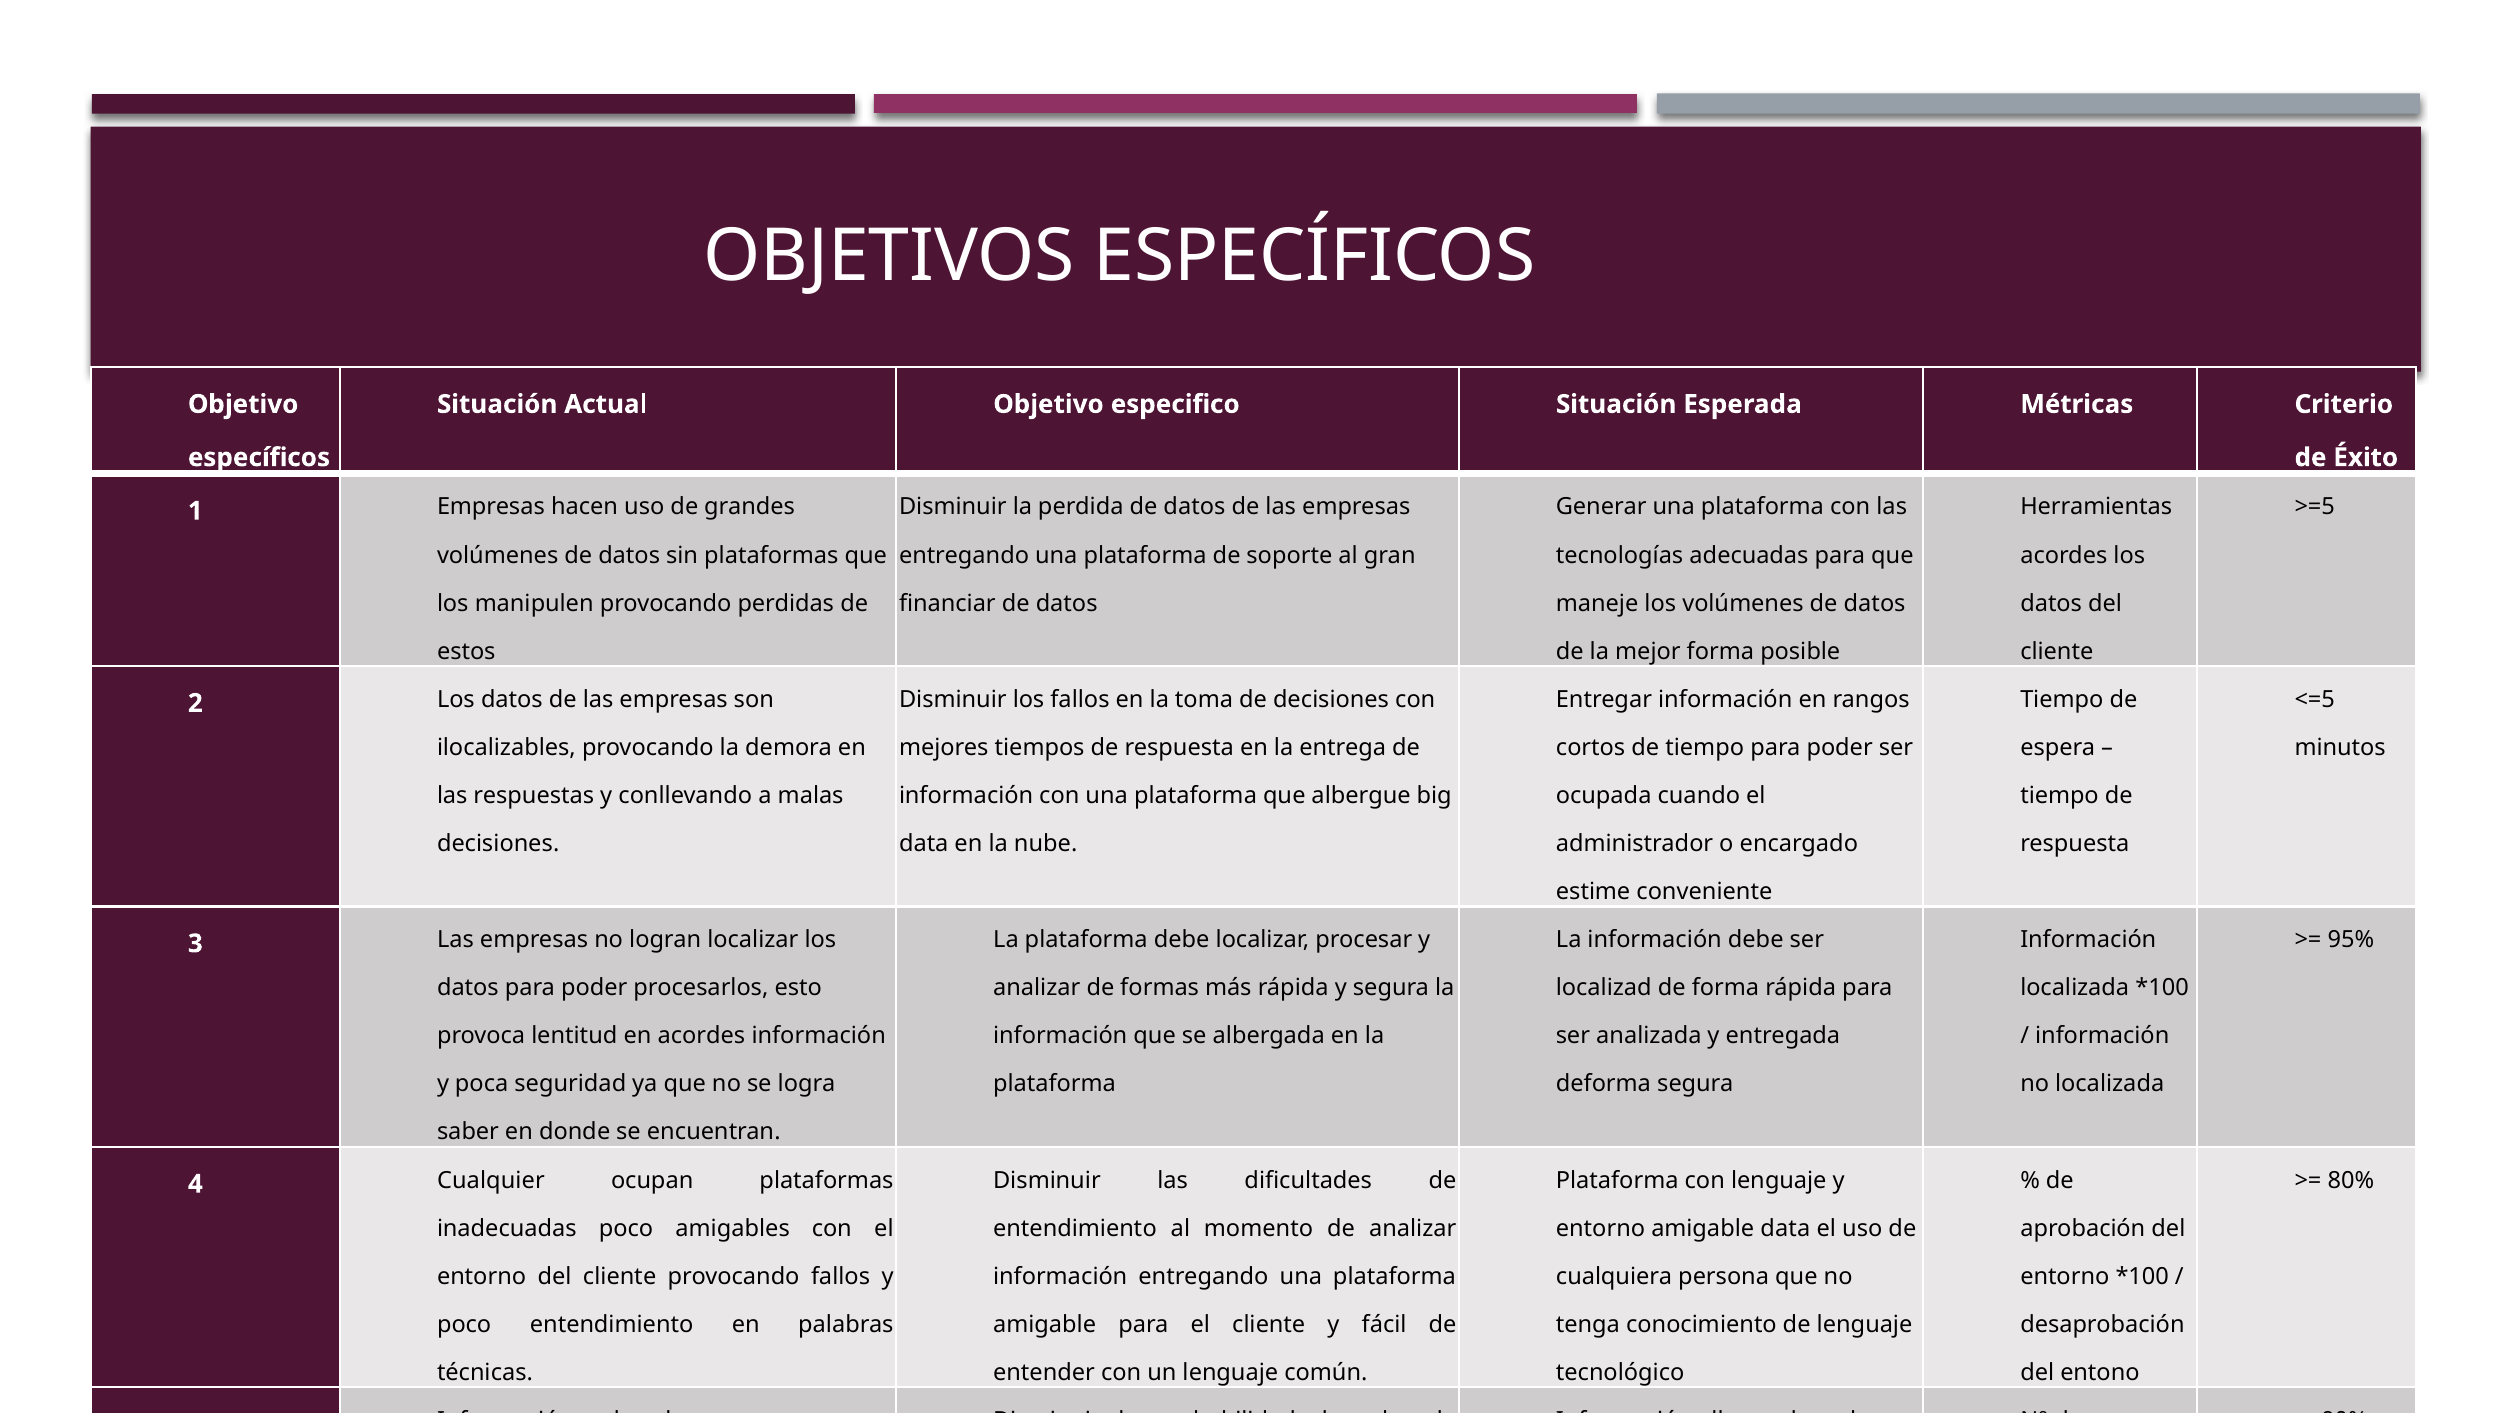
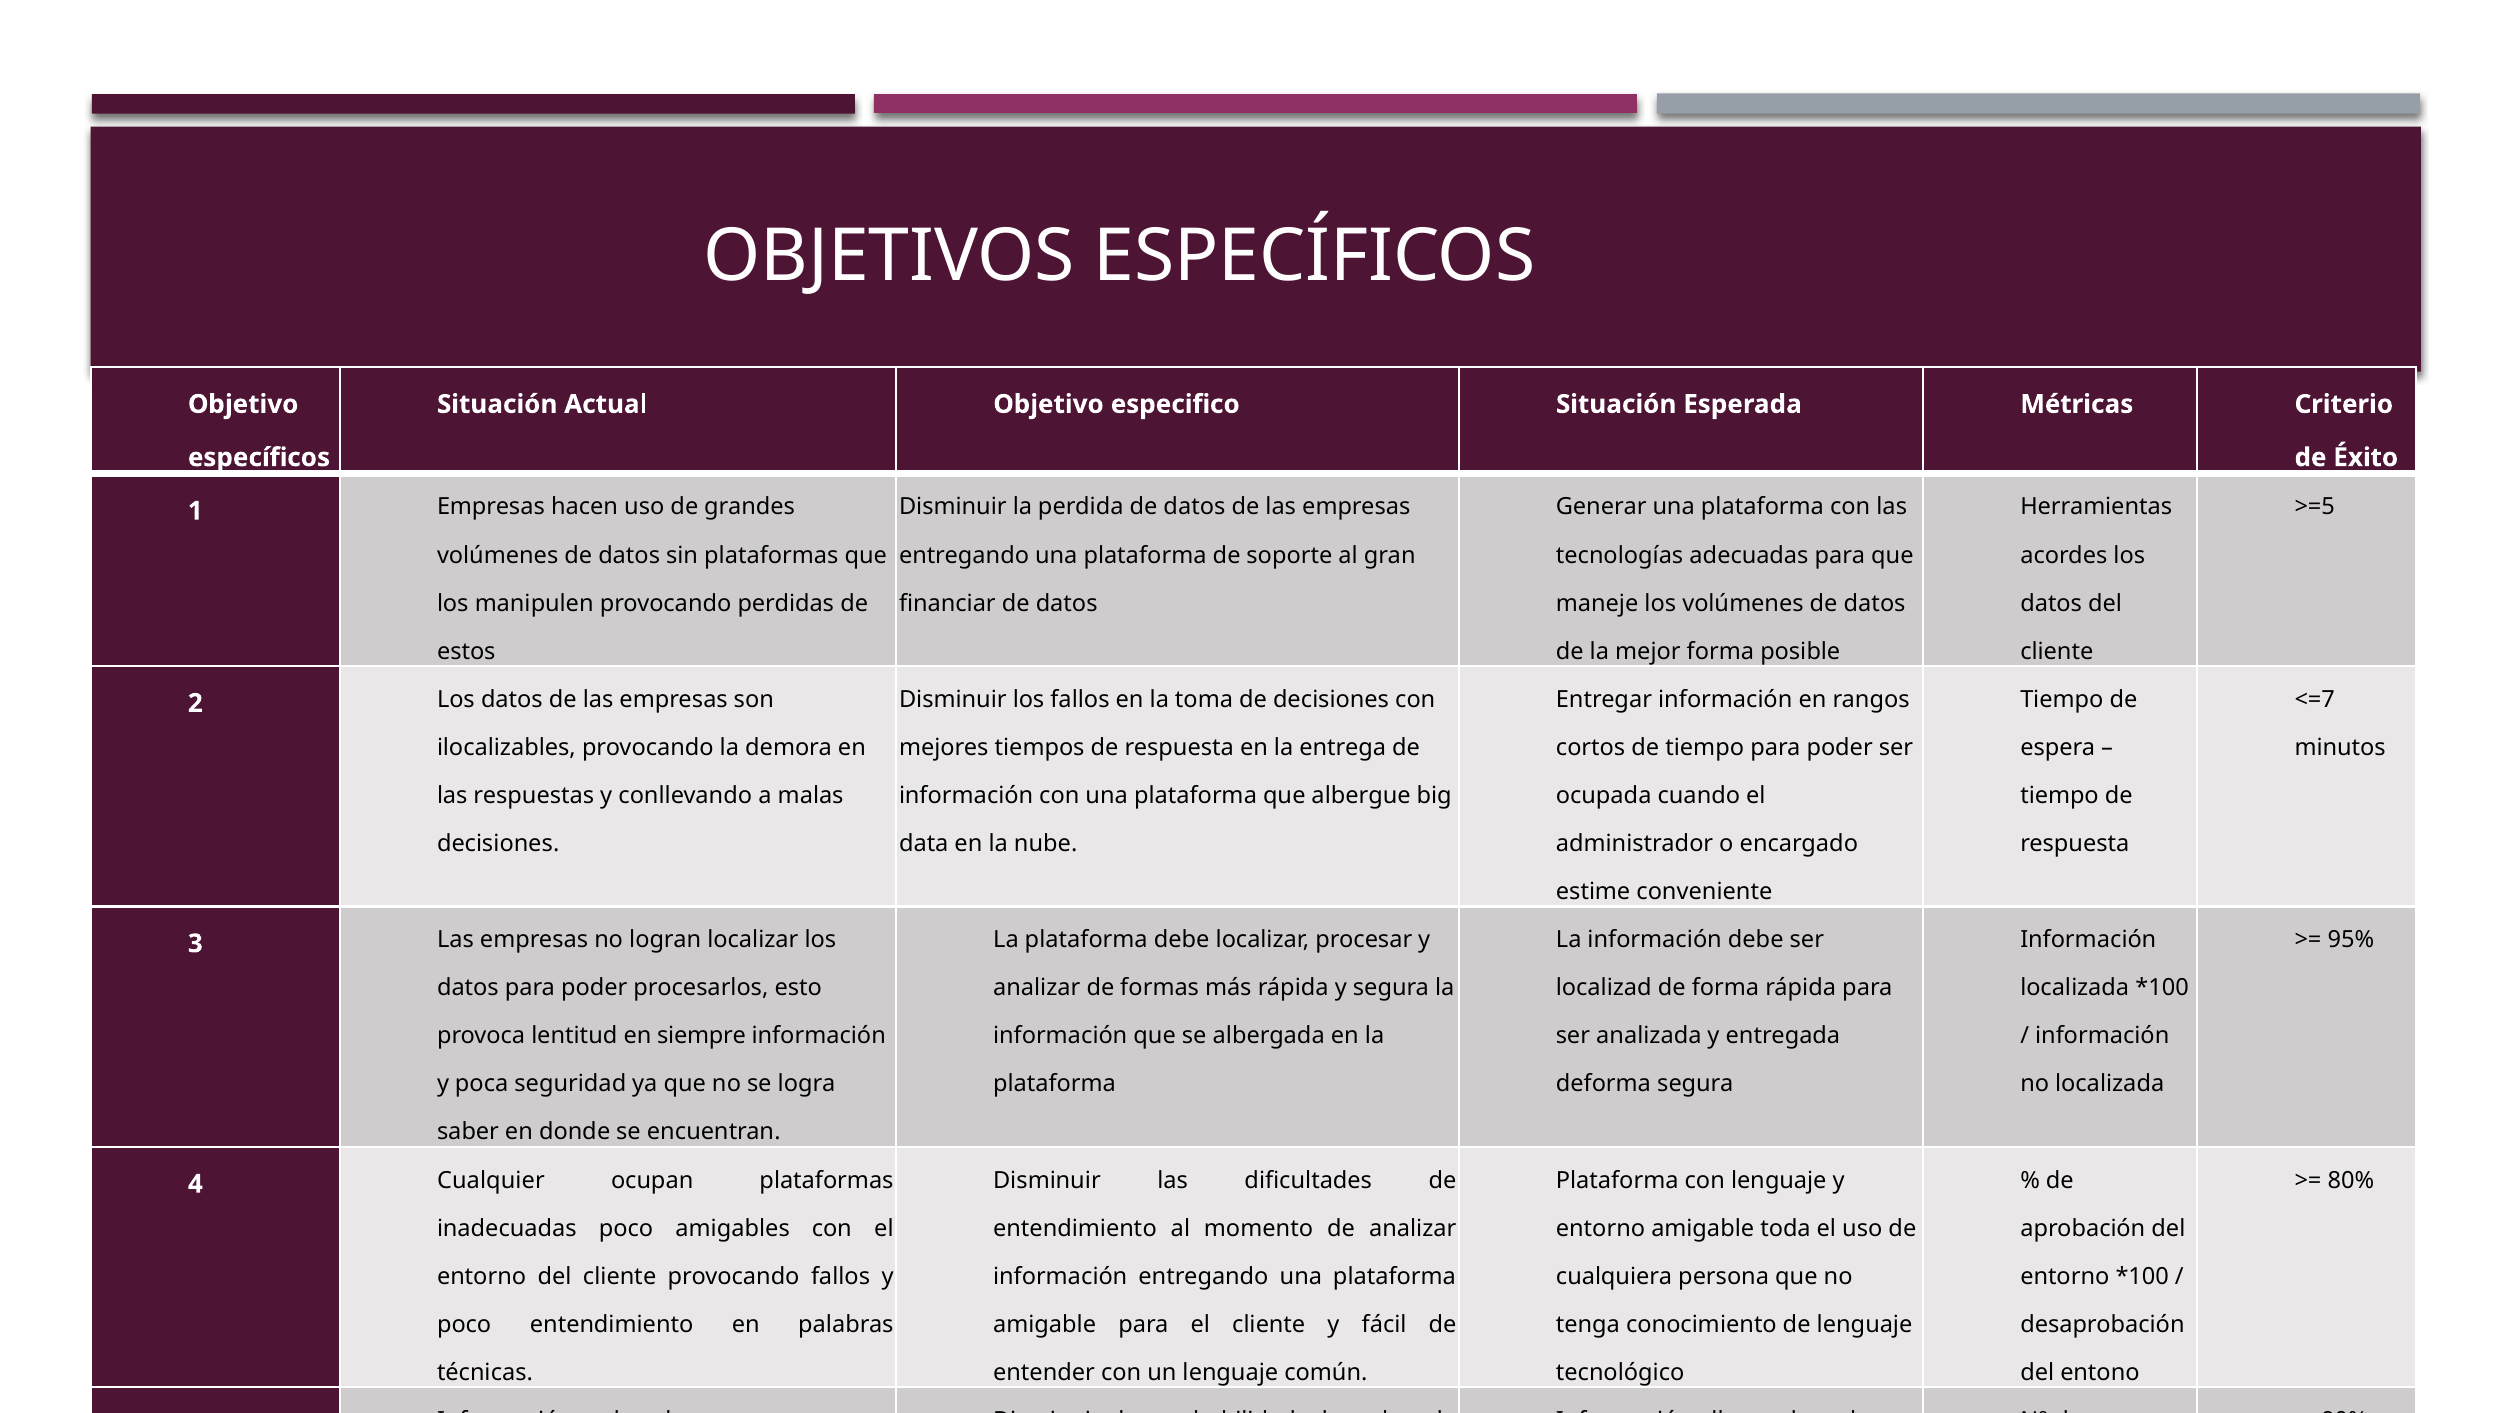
<=5: <=5 -> <=7 (2315, 700)
en acordes: acordes -> siempre (702, 1036)
amigable data: data -> toda (1786, 1228)
